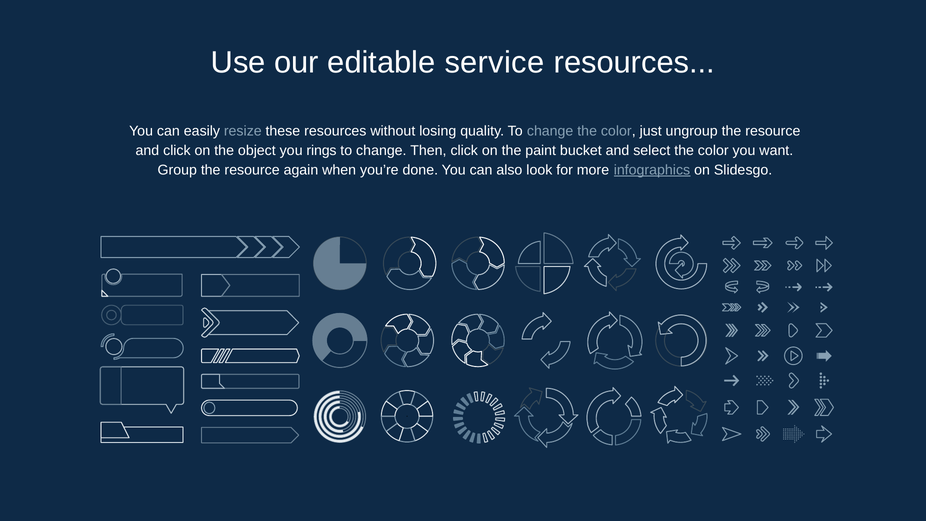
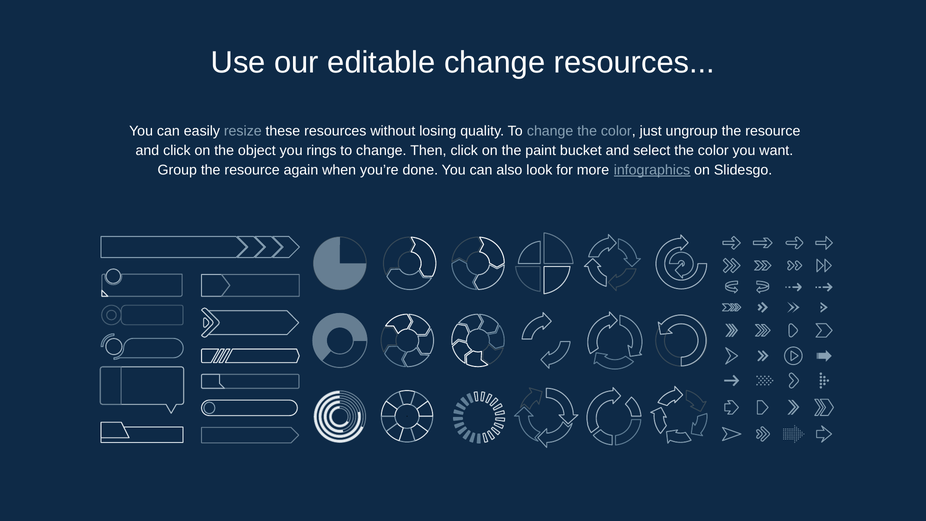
editable service: service -> change (495, 63)
